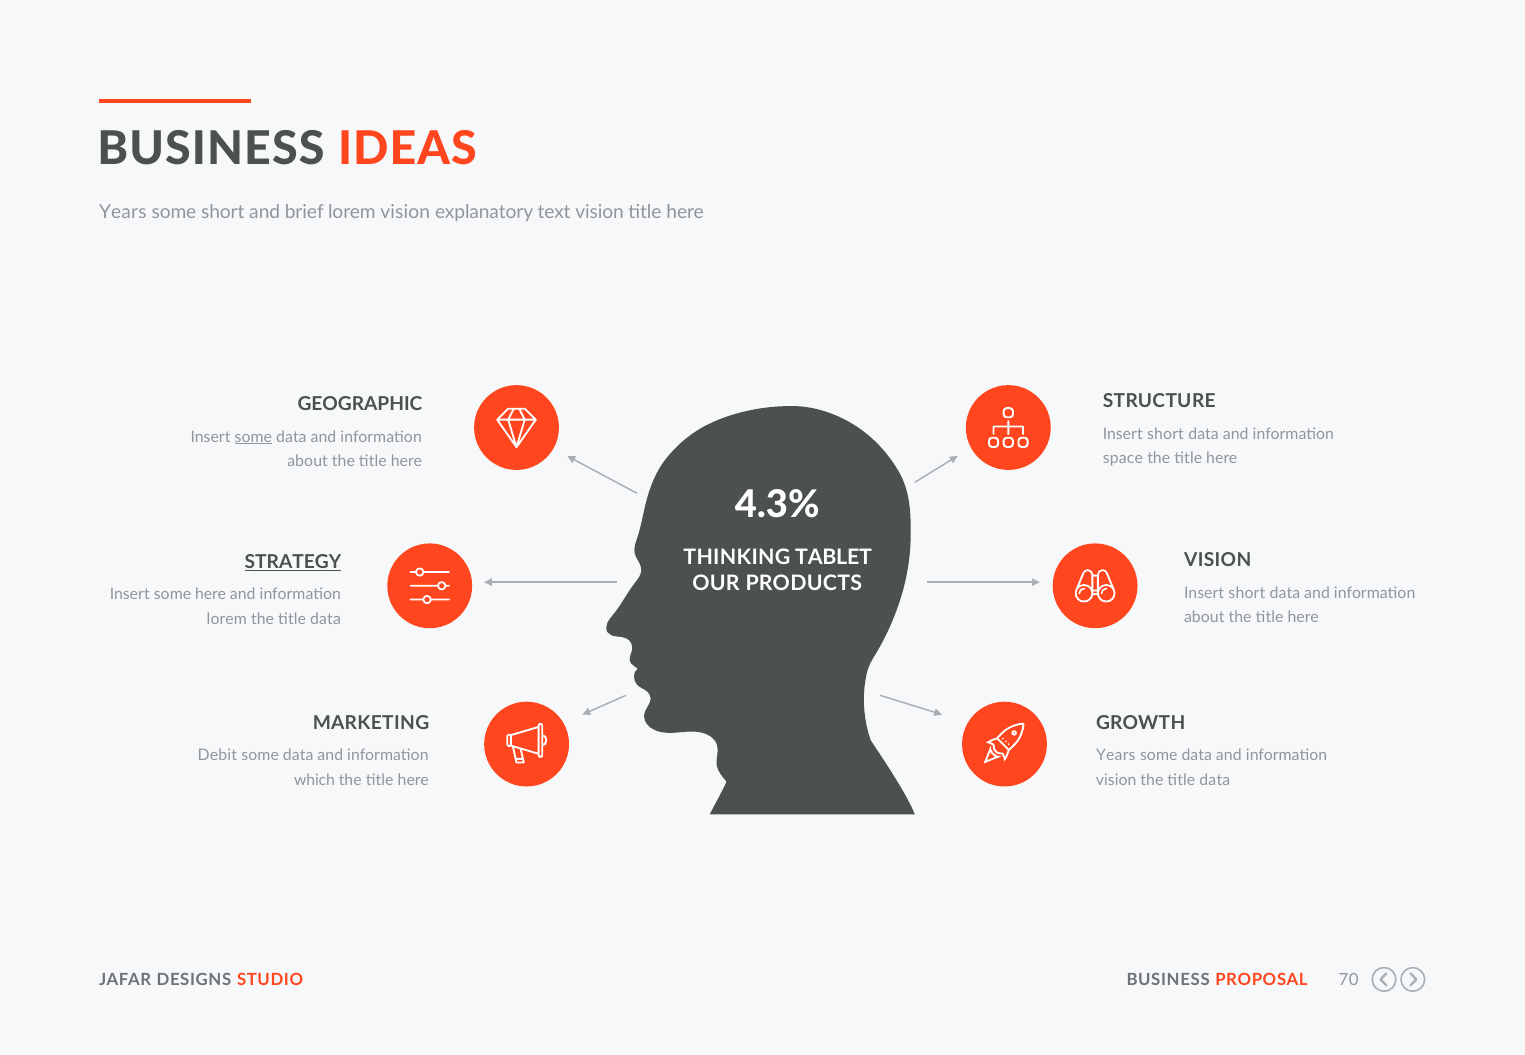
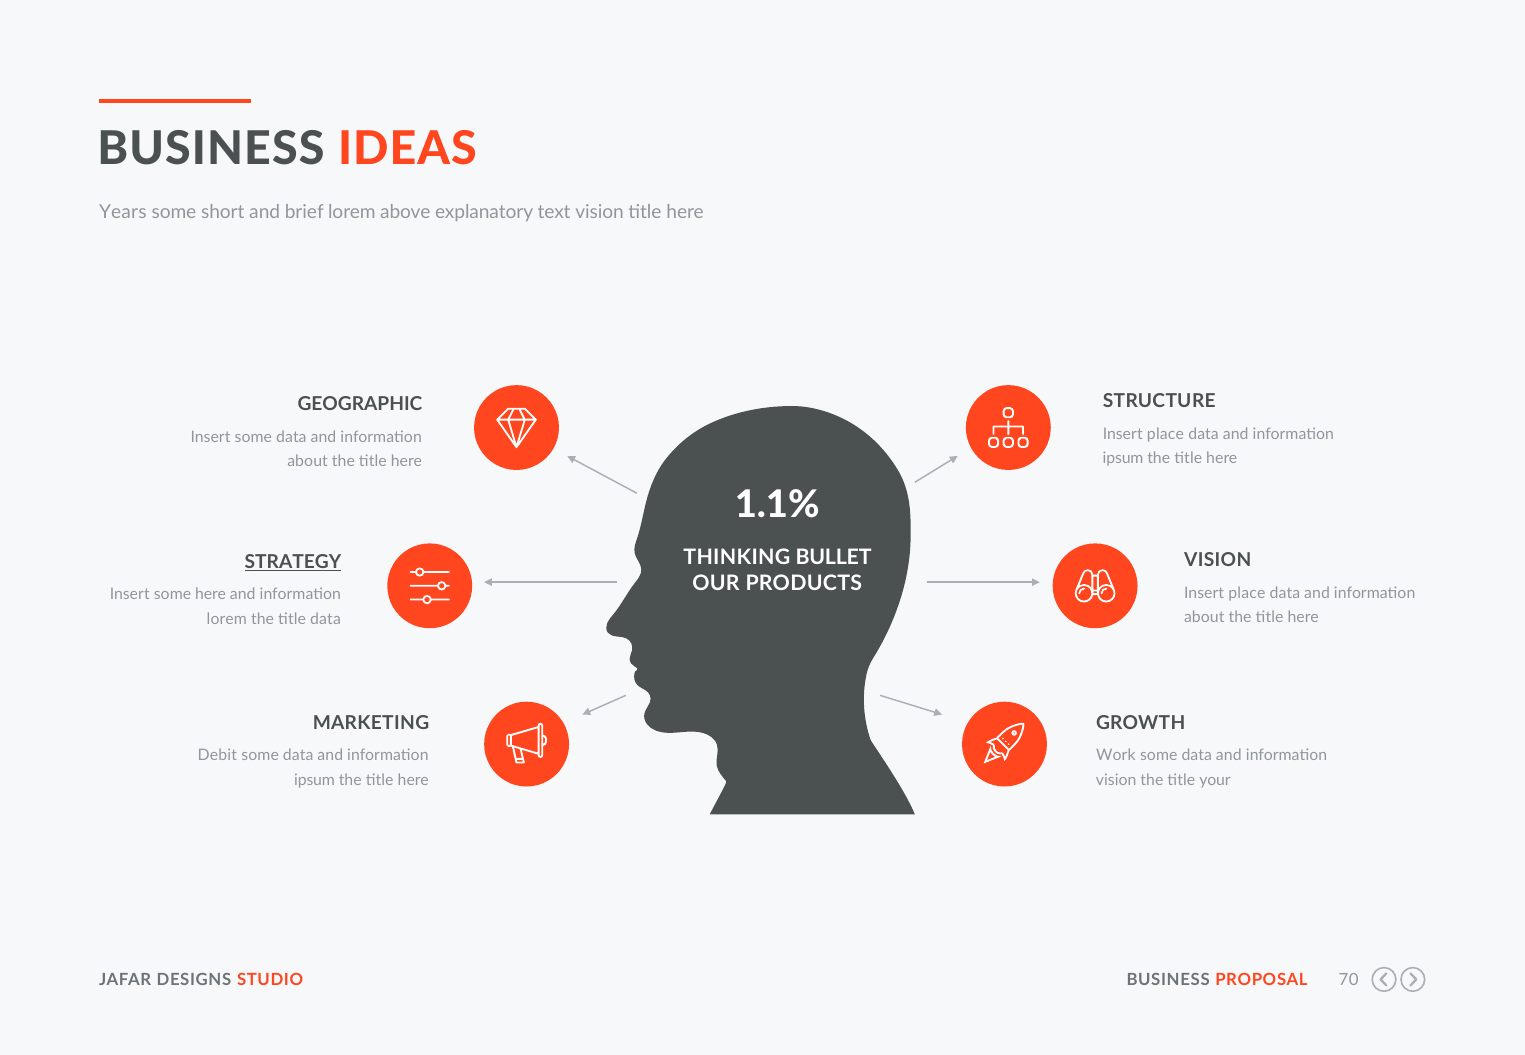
lorem vision: vision -> above (405, 212)
short: short -> place (1166, 434)
some underline: present -> none (253, 437)
space: space -> ipsum (1123, 459)
4.3%: 4.3% -> 1.1% (777, 505)
TABLET: TABLET -> BULLET (834, 558)
short: short -> place (1247, 593)
Years: Years -> Work (1116, 756)
which: which -> ipsum (315, 781)
data: data -> your (1215, 781)
